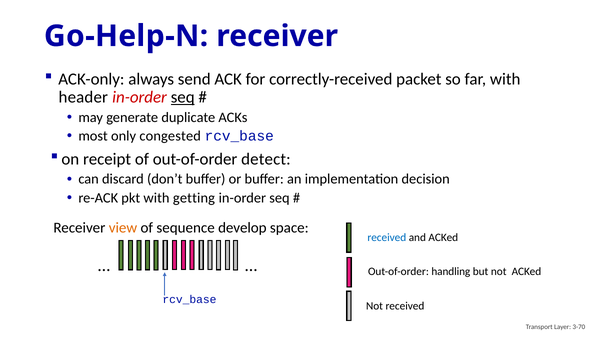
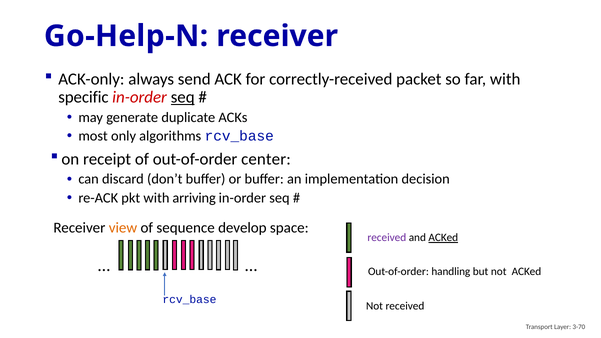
header: header -> specific (83, 97)
congested: congested -> algorithms (170, 136)
detect: detect -> center (266, 159)
getting: getting -> arriving (194, 198)
received colour: blue -> purple (387, 238)
ACKed underline: none -> present (443, 238)
